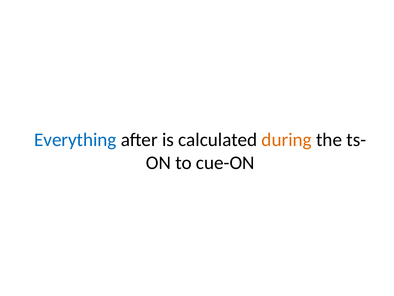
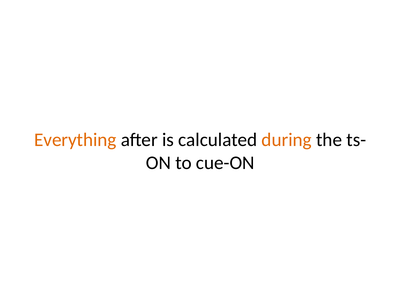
Everything colour: blue -> orange (75, 140)
